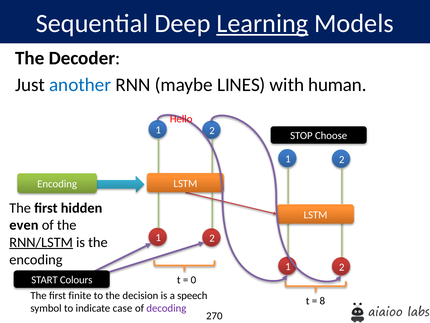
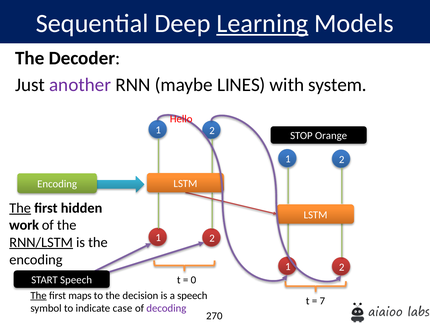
another colour: blue -> purple (80, 85)
human: human -> system (337, 85)
Choose: Choose -> Orange (331, 136)
The underline: none -> present (20, 208)
even: even -> work (24, 225)
START Colours: Colours -> Speech (76, 279)
The underline: none -> present (39, 295)
finite: finite -> maps (80, 295)
8: 8 -> 7 (322, 300)
